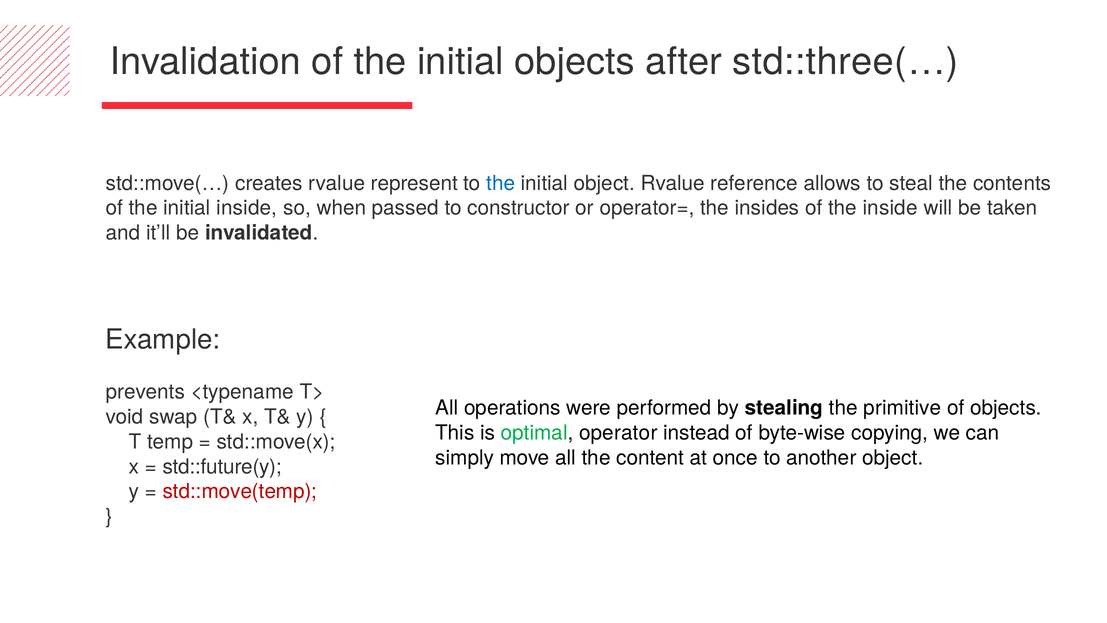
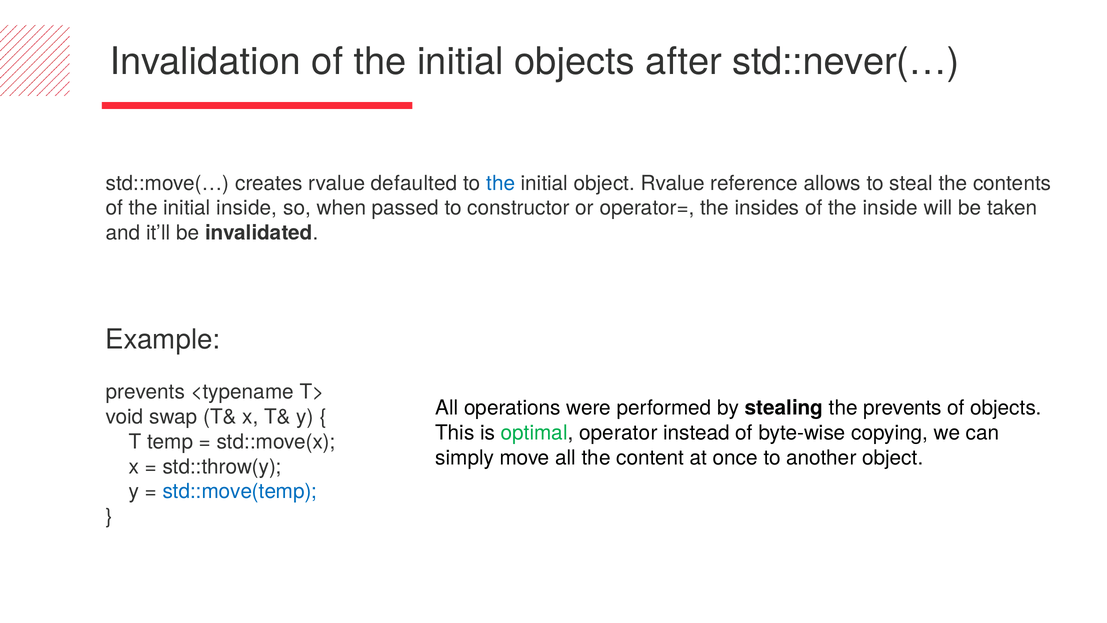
std::three(…: std::three(… -> std::never(… (846, 62)
represent: represent -> defaulted (414, 183)
the primitive: primitive -> prevents (903, 408)
std::future(y: std::future(y -> std::throw(y (222, 466)
std::move(temp colour: red -> blue (240, 491)
